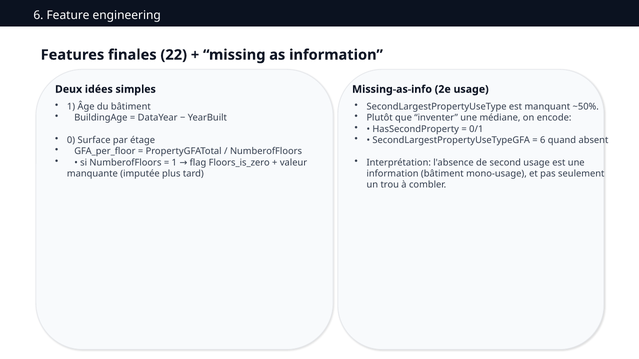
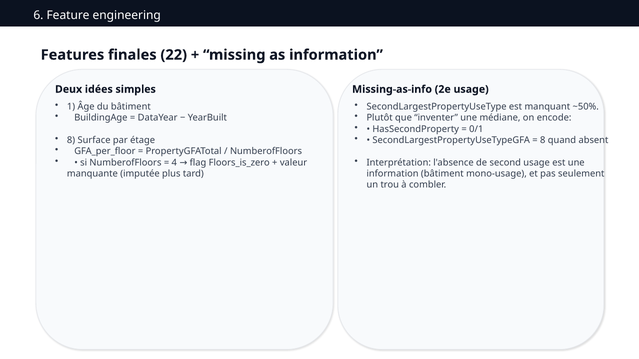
0: 0 -> 8 (71, 140)
6: 6 -> 8 (543, 140)
1: 1 -> 4 (174, 163)
